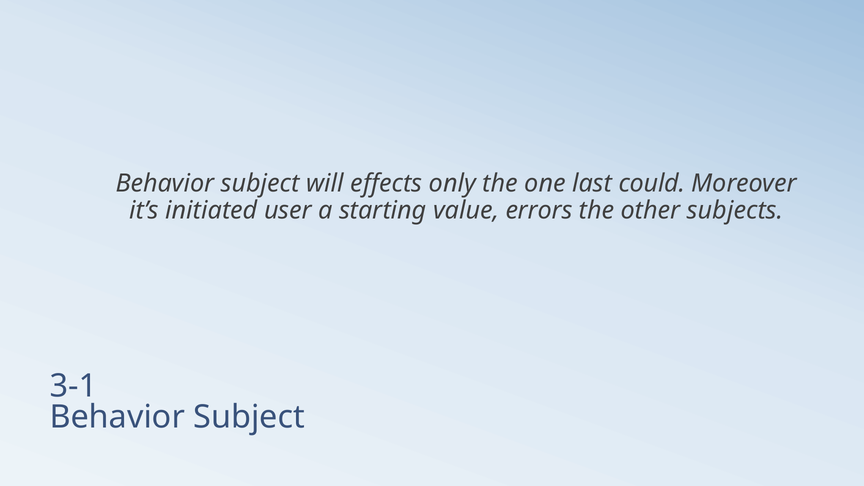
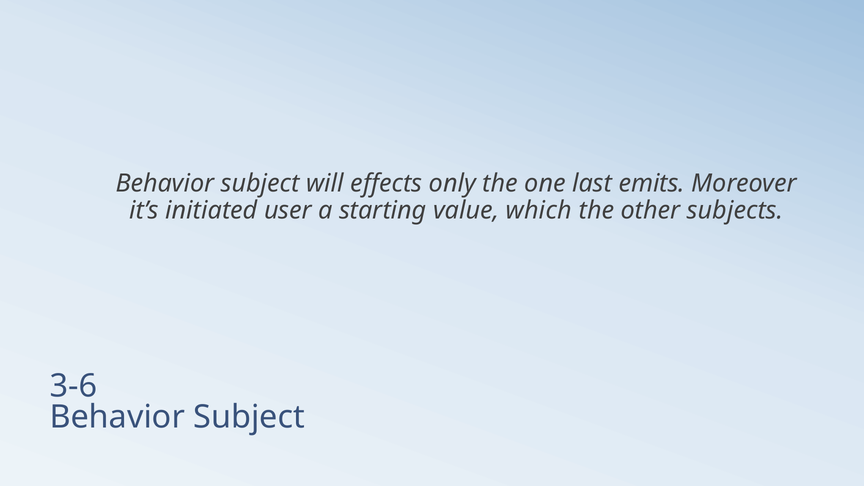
could: could -> emits (652, 183)
errors: errors -> which (539, 211)
3-1: 3-1 -> 3-6 (73, 386)
